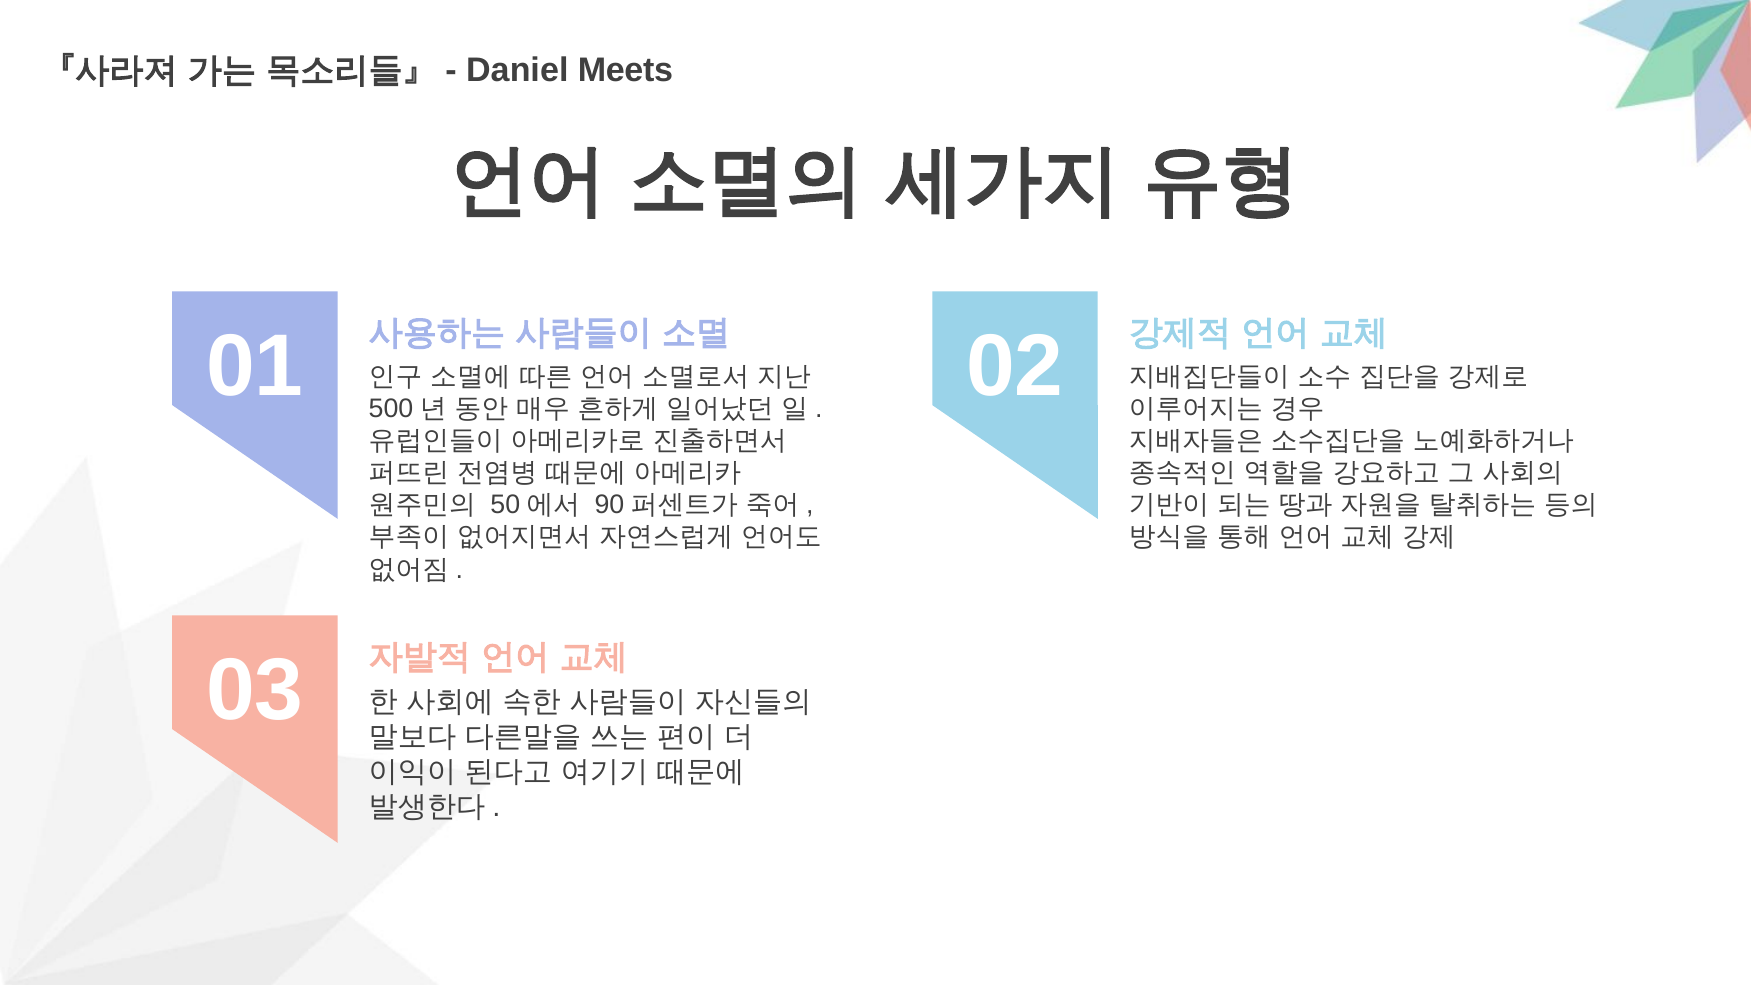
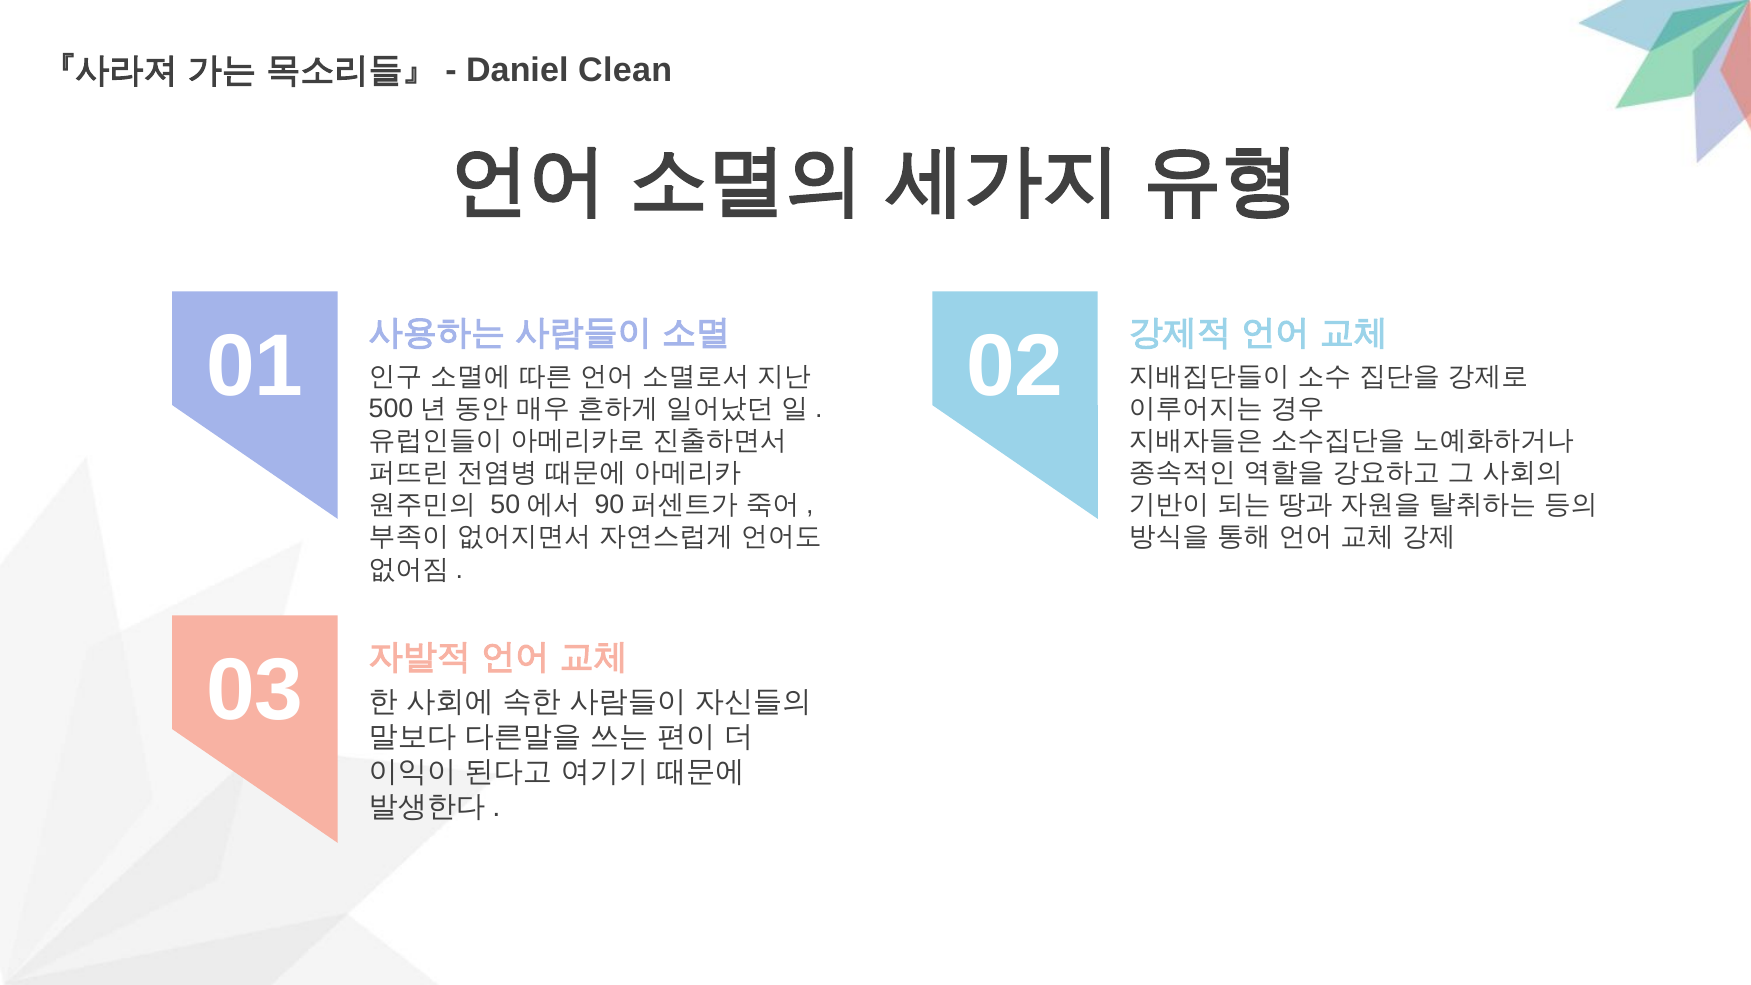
Meets: Meets -> Clean (625, 70)
